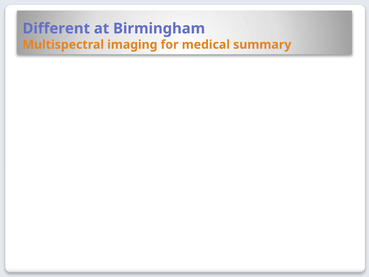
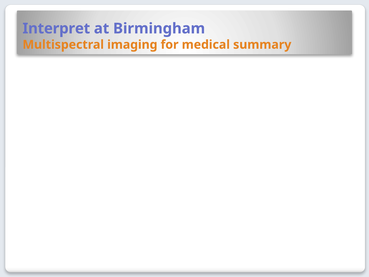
Different: Different -> Interpret (56, 28)
